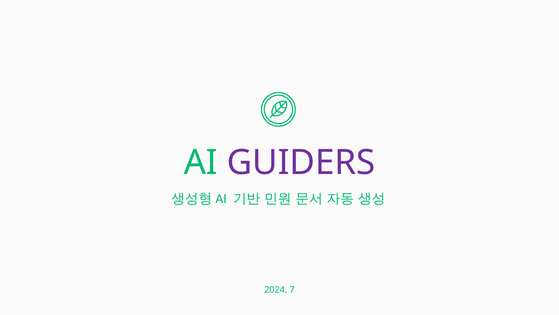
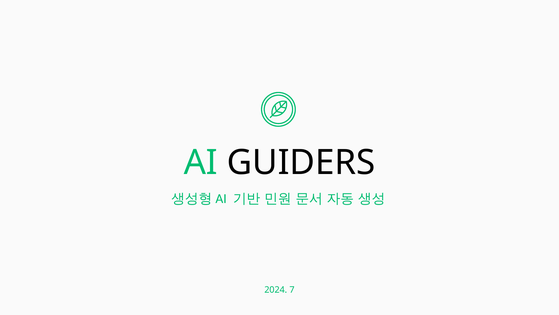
GUIDERS colour: purple -> black (301, 162)
